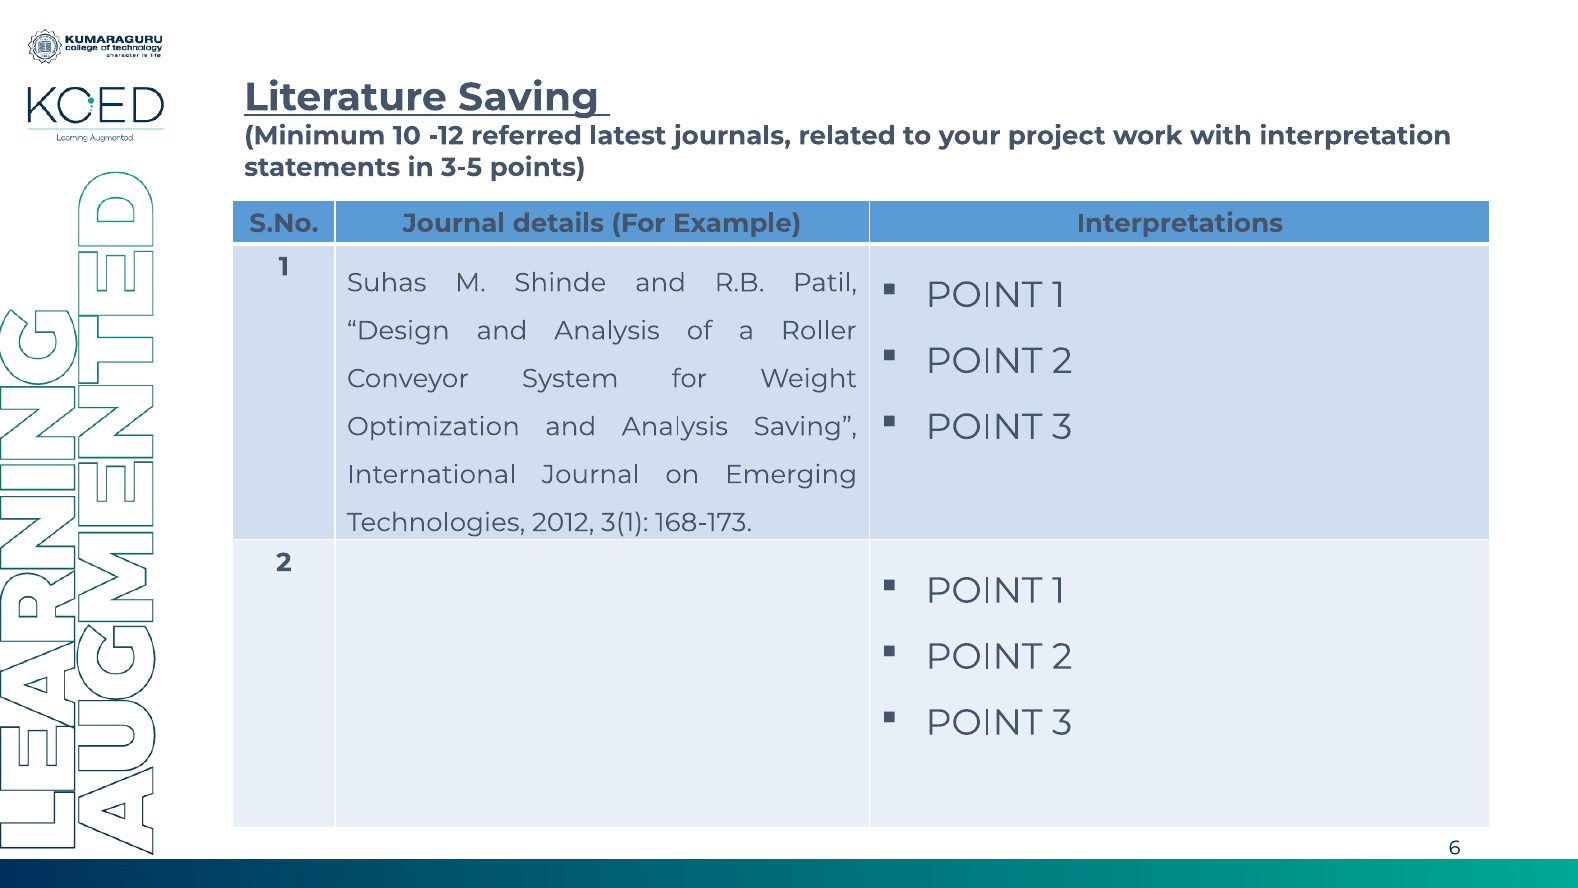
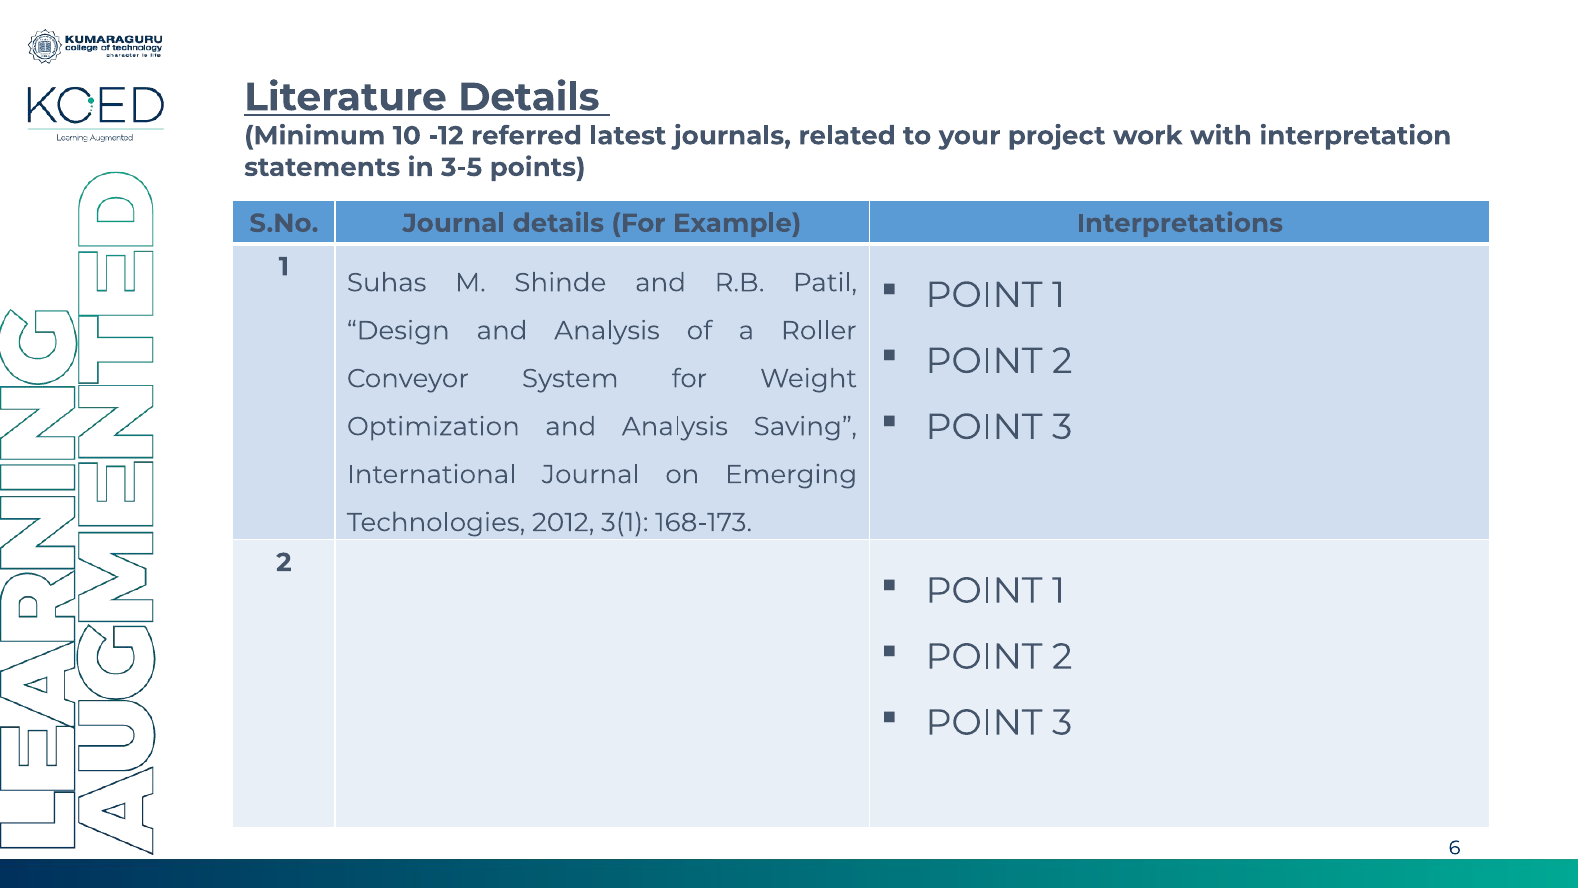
Literature Saving: Saving -> Details (529, 97)
